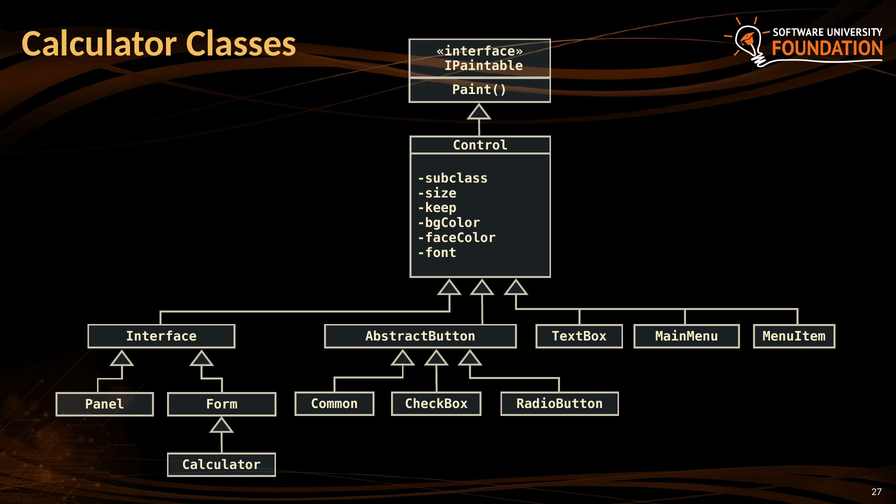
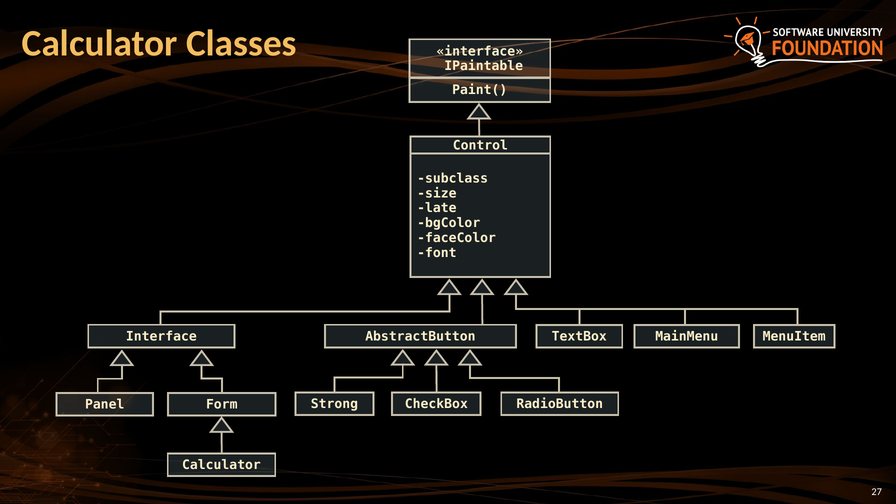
keep: keep -> late (437, 208)
Common: Common -> Strong (334, 404)
